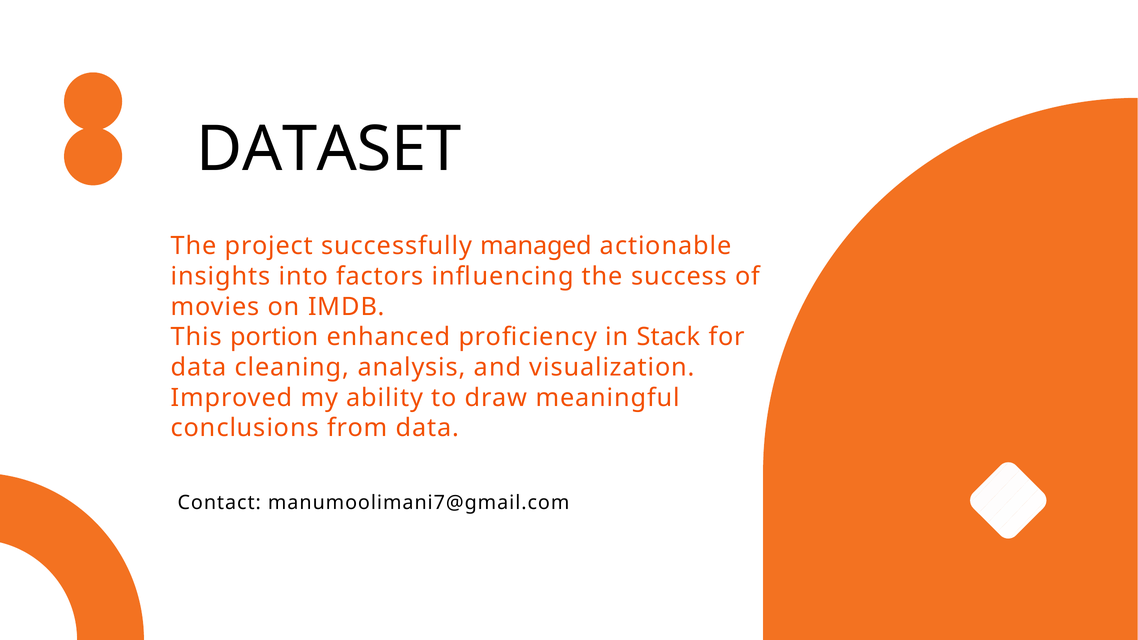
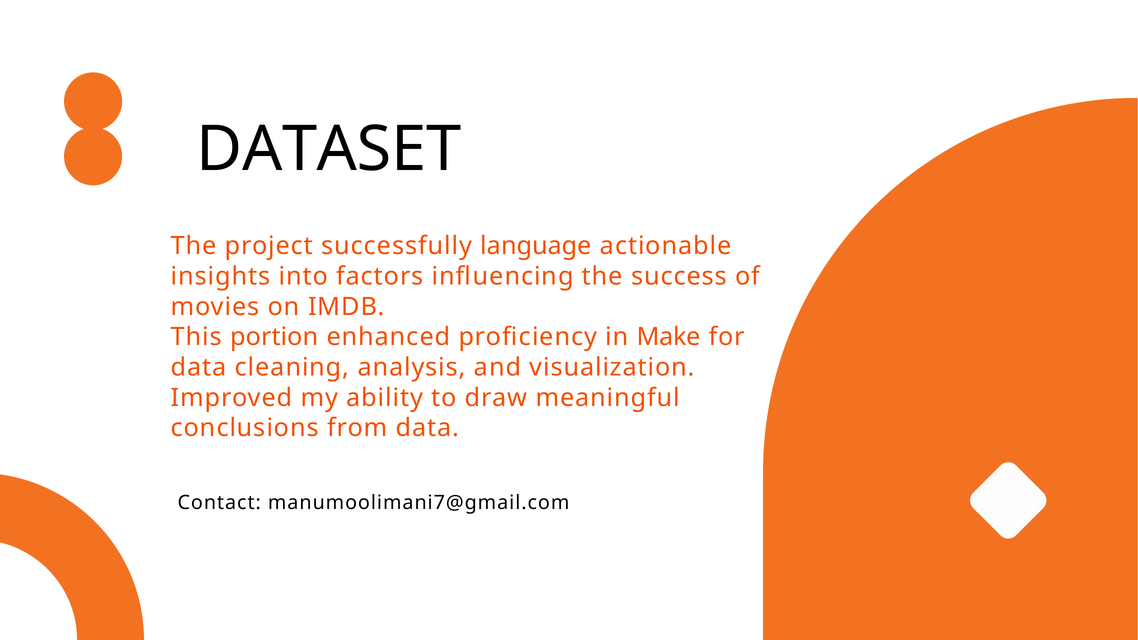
managed: managed -> language (536, 246)
Stack: Stack -> Make (669, 337)
